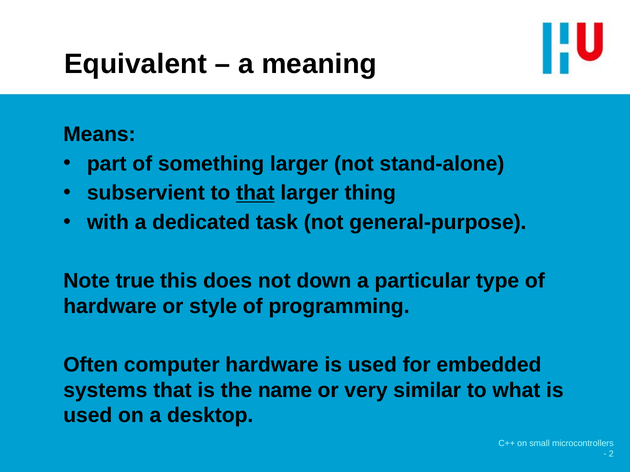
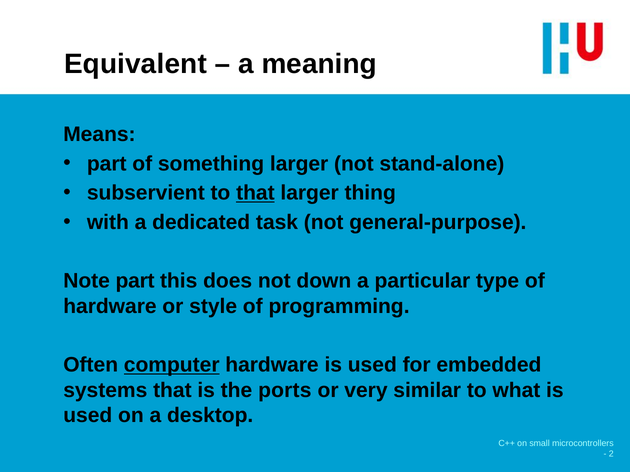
Note true: true -> part (135, 281)
computer underline: none -> present (172, 365)
name: name -> ports (285, 391)
